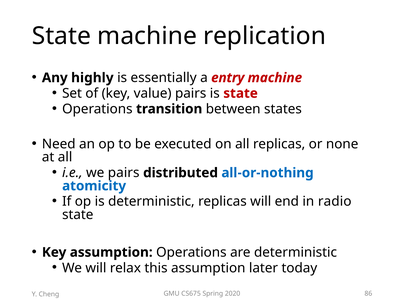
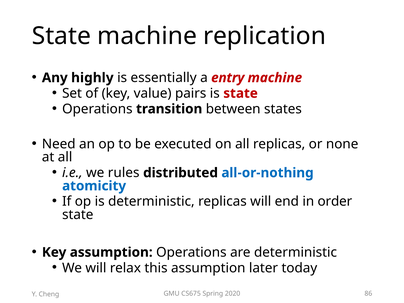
we pairs: pairs -> rules (124, 173)
radio: radio -> order (335, 201)
